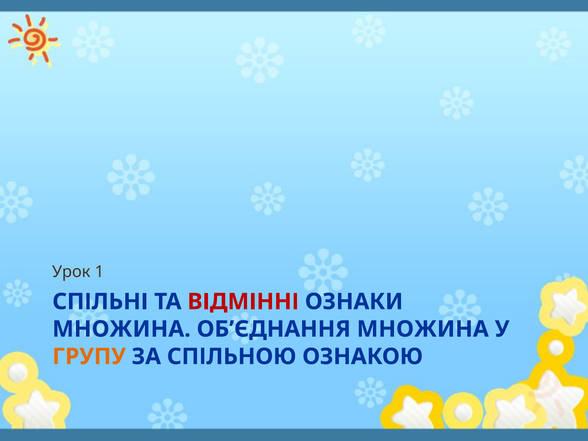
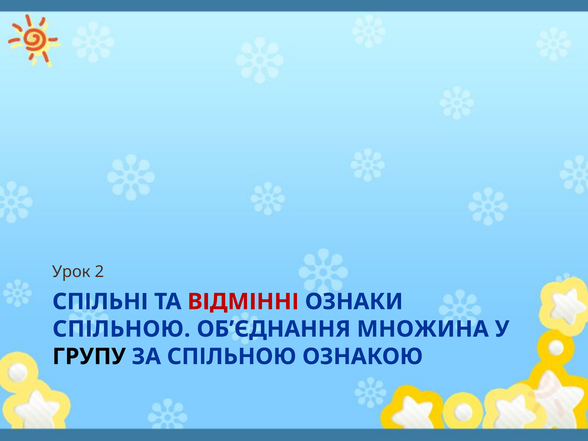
1: 1 -> 2 (100, 272)
МНОЖИНА: МНОЖИНА -> СПІЛЬНОЮ (121, 329)
ГРУПУ colour: orange -> black (89, 357)
